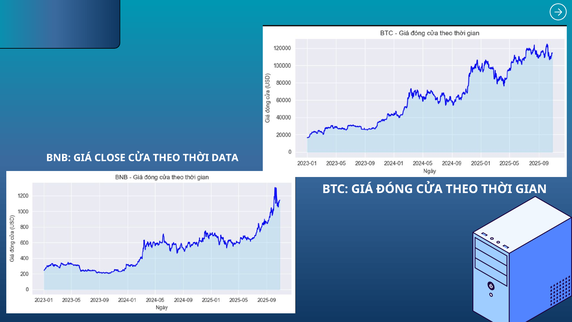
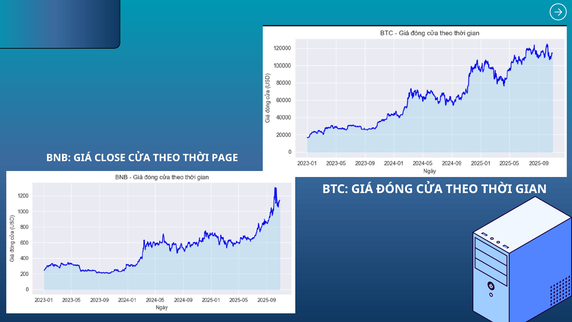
DATA: DATA -> PAGE (225, 158)
